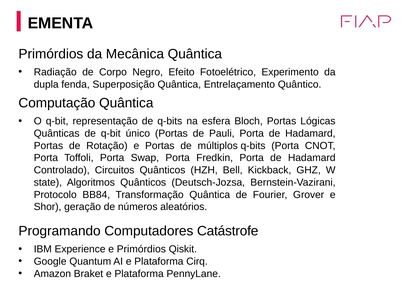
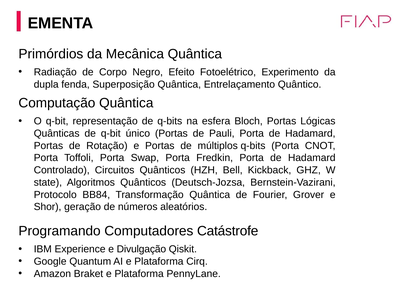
e Primórdios: Primórdios -> Divulgação (141, 249)
